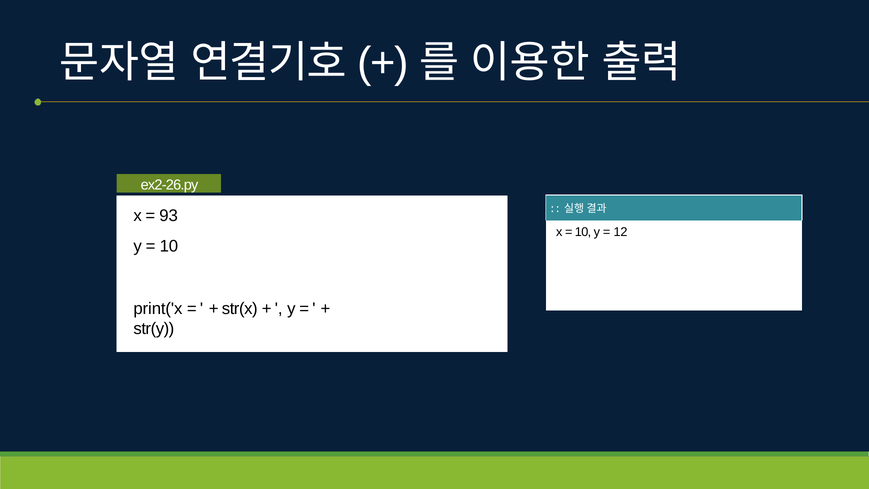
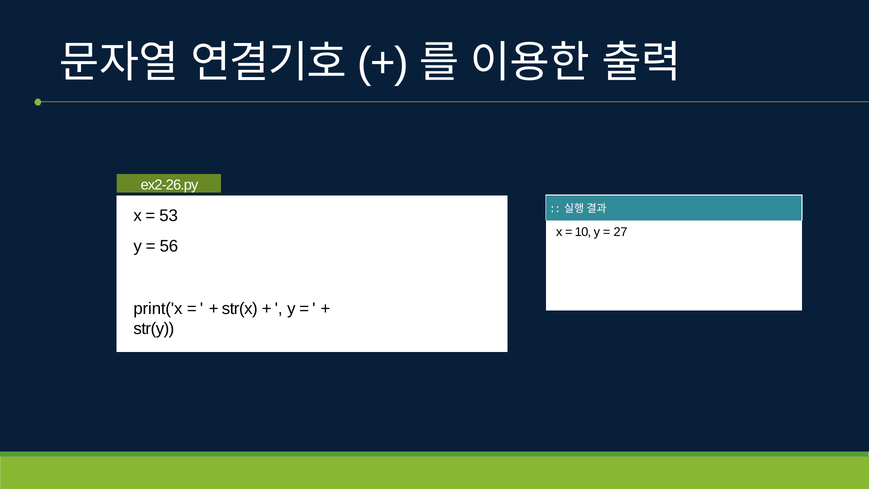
93: 93 -> 53 (169, 216)
12: 12 -> 27 (621, 232)
10: 10 -> 56 (169, 246)
